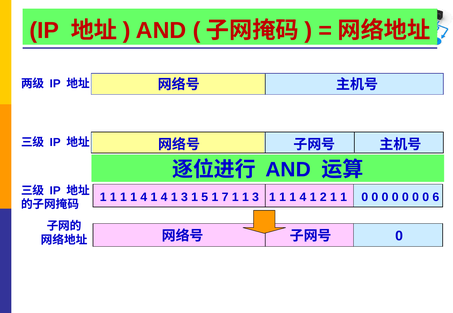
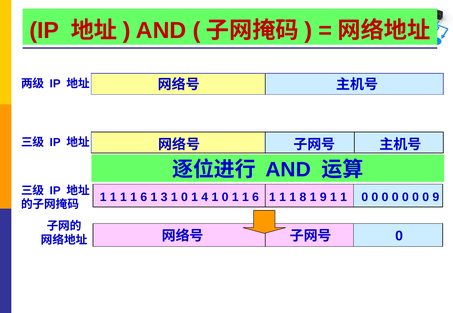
4: 4 -> 6 (144, 198)
4: 4 -> 3 (164, 198)
3: 3 -> 0 (184, 198)
5: 5 -> 4 (205, 198)
7: 7 -> 0 (225, 198)
3: 3 -> 6 (256, 198)
4: 4 -> 8 (303, 198)
1 2: 2 -> 9 (323, 198)
0 6: 6 -> 9 (436, 198)
